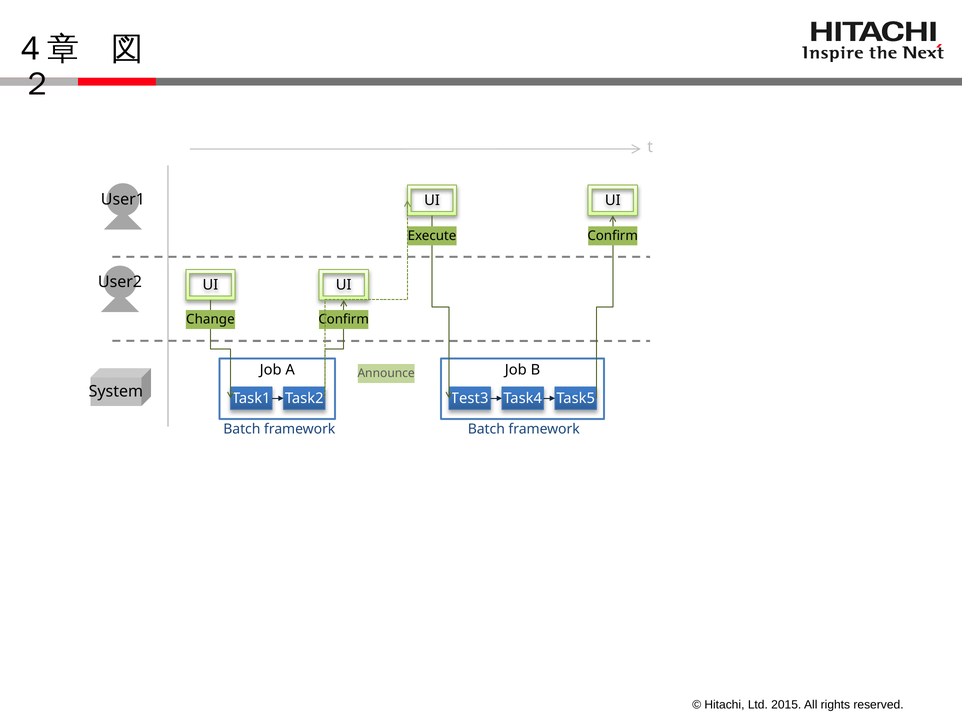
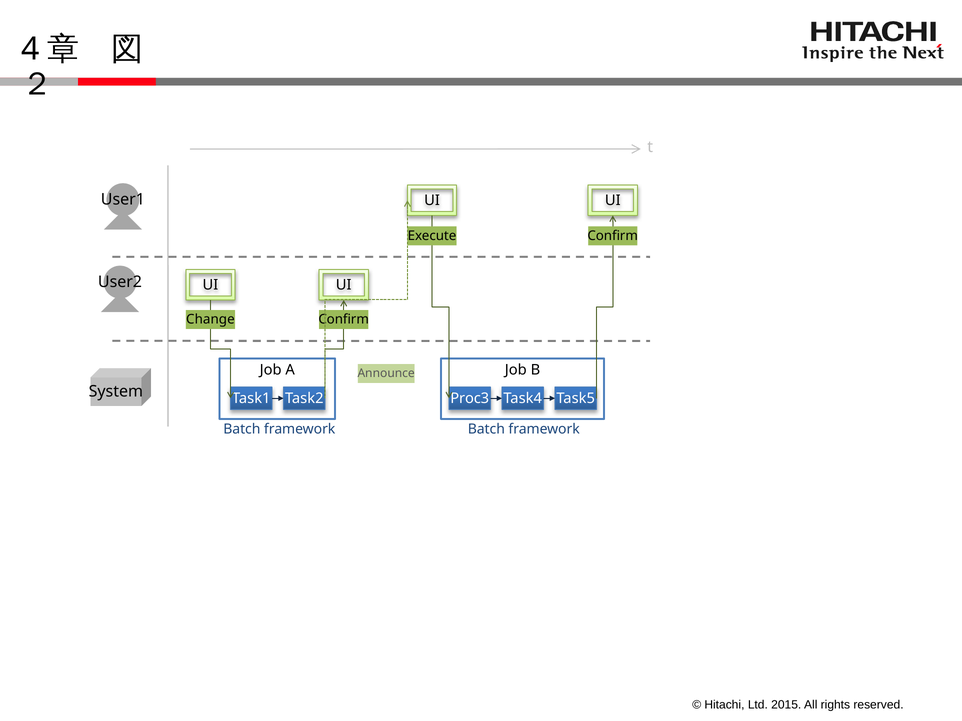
Test3: Test3 -> Proc3 (470, 398)
